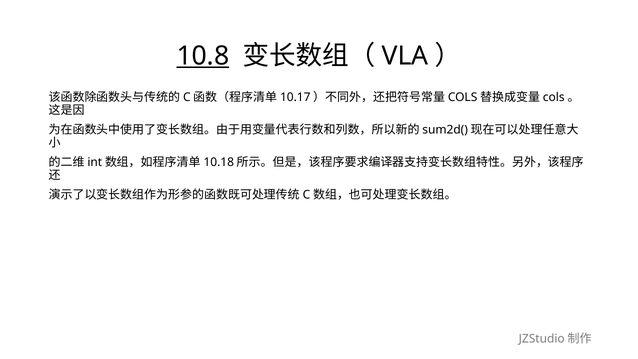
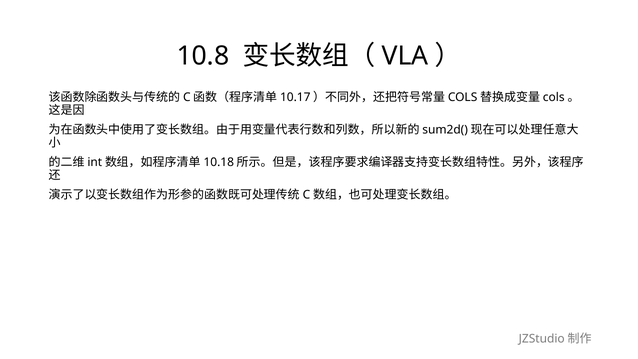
10.8 underline: present -> none (203, 56)
